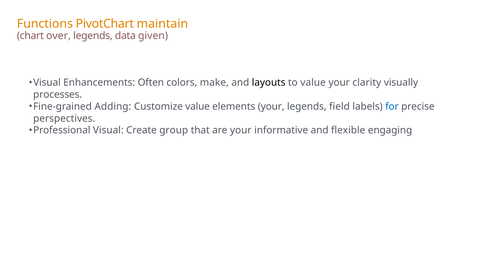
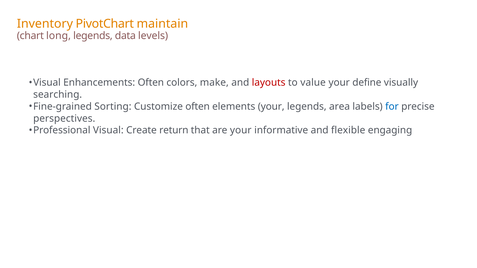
Functions: Functions -> Inventory (45, 24)
over: over -> long (59, 36)
given: given -> levels (153, 36)
layouts colour: black -> red (269, 83)
clarity: clarity -> define (367, 83)
processes: processes -> searching (58, 95)
Adding: Adding -> Sorting (113, 107)
Customize value: value -> often (198, 107)
field: field -> area (340, 107)
group: group -> return (174, 130)
